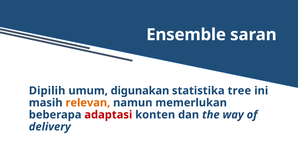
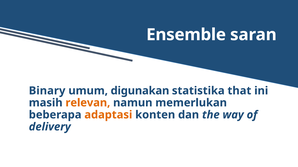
Dipilih: Dipilih -> Binary (47, 91)
tree: tree -> that (239, 91)
adaptasi colour: red -> orange (108, 115)
